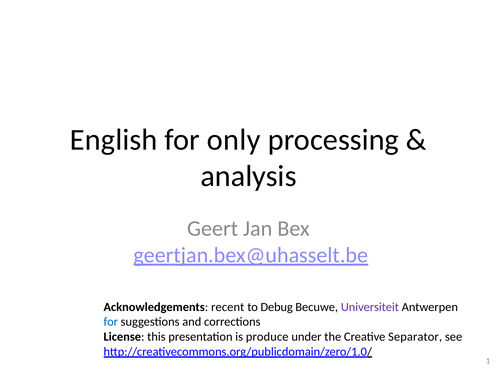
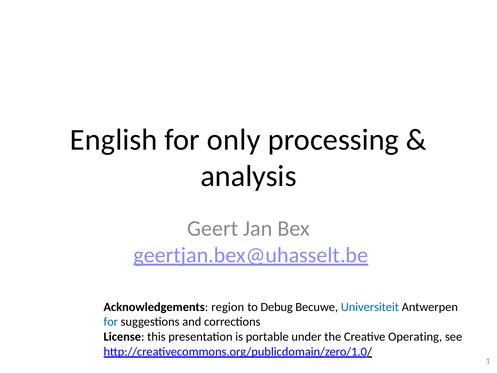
recent: recent -> region (228, 307)
Universiteit colour: purple -> blue (370, 307)
produce: produce -> portable (267, 337)
Separator: Separator -> Operating (415, 337)
